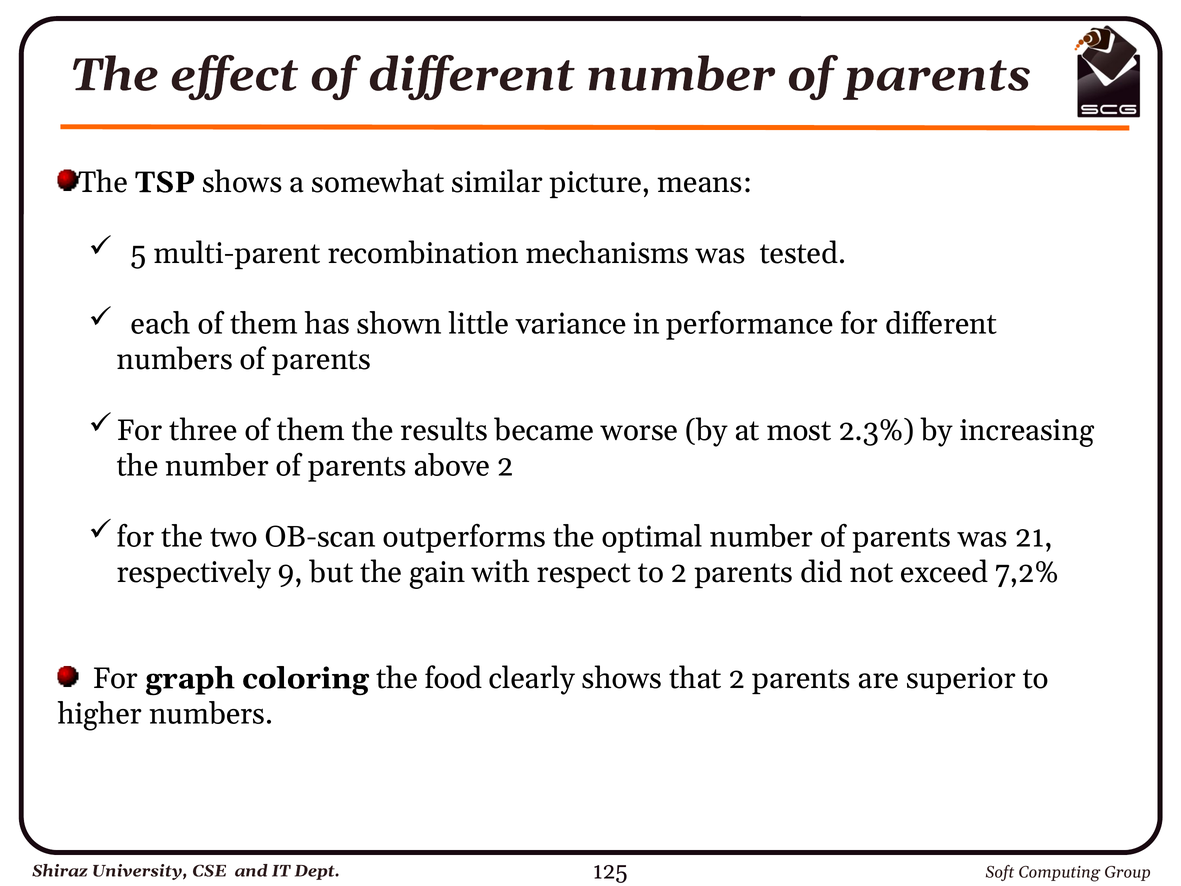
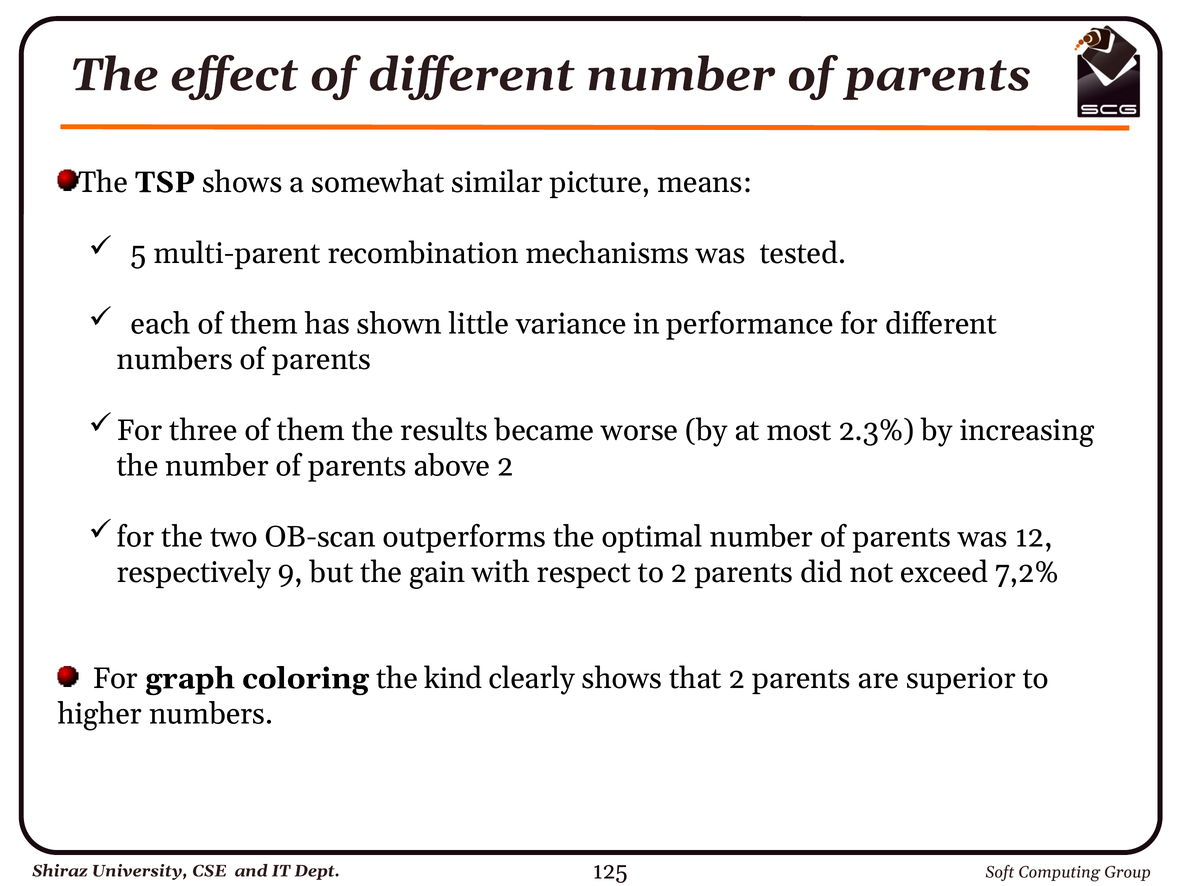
21: 21 -> 12 (1034, 537)
food: food -> kind (453, 678)
